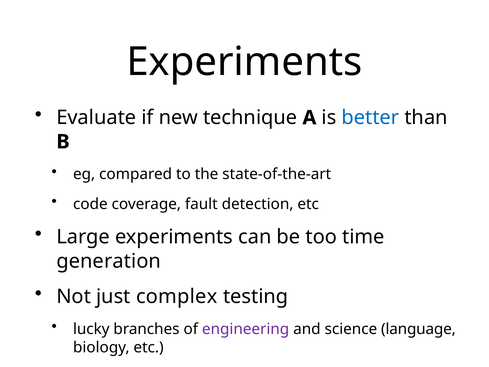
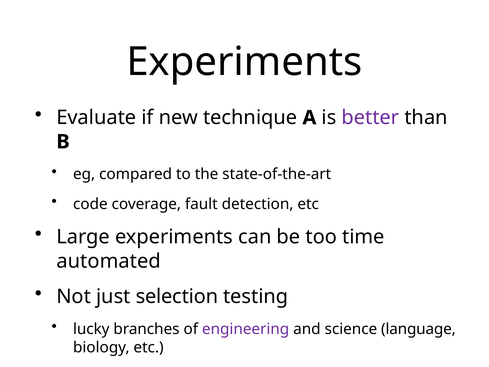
better colour: blue -> purple (370, 118)
generation: generation -> automated (109, 261)
complex: complex -> selection (177, 296)
